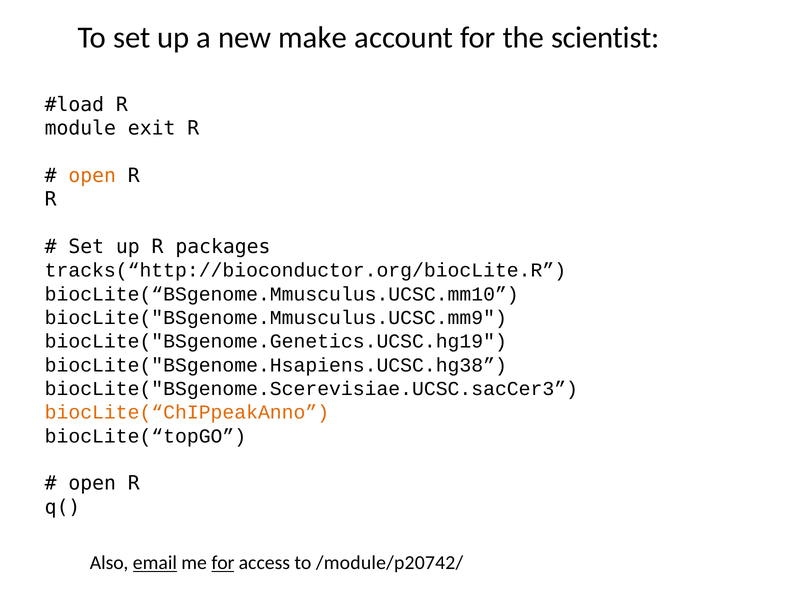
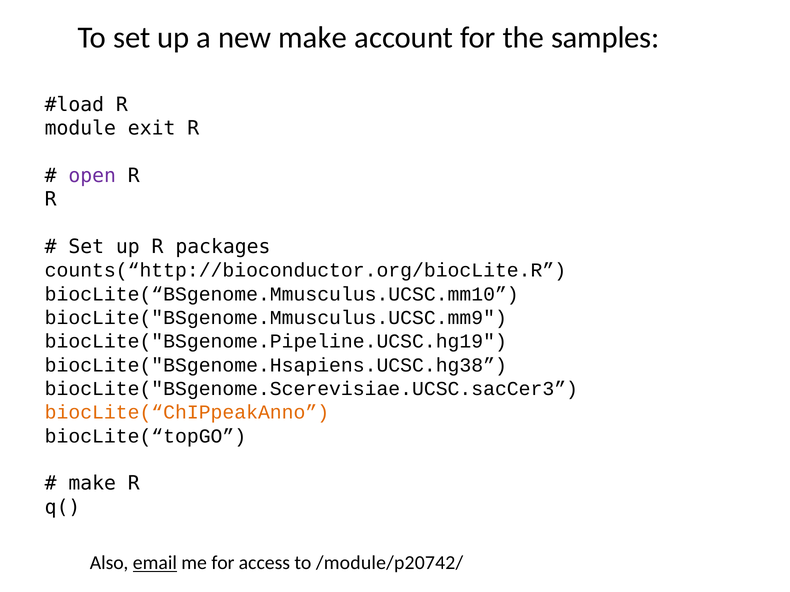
scientist: scientist -> samples (605, 38)
open colour: orange -> purple (92, 176)
tracks(“http://bioconductor.org/biocLite.R: tracks(“http://bioconductor.org/biocLite.R -> counts(“http://bioconductor.org/biocLite.R (305, 271)
biocLite("BSgenome.Genetics.UCSC.hg19: biocLite("BSgenome.Genetics.UCSC.hg19 -> biocLite("BSgenome.Pipeline.UCSC.hg19 (276, 342)
open: open -> make (92, 484)
for underline: present -> none (223, 563)
